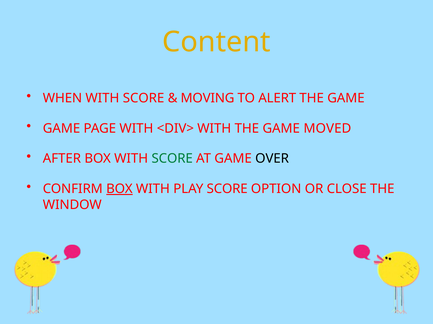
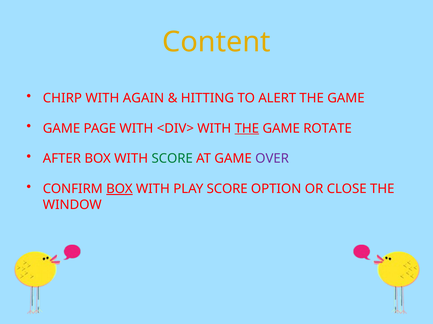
WHEN: WHEN -> CHIRP (62, 98)
SCORE: SCORE -> AGAIN (143, 98)
MOVING: MOVING -> HITTING (207, 98)
THE underline: none -> present (247, 129)
MOVED: MOVED -> ROTATE (328, 129)
OVER colour: black -> purple (272, 159)
